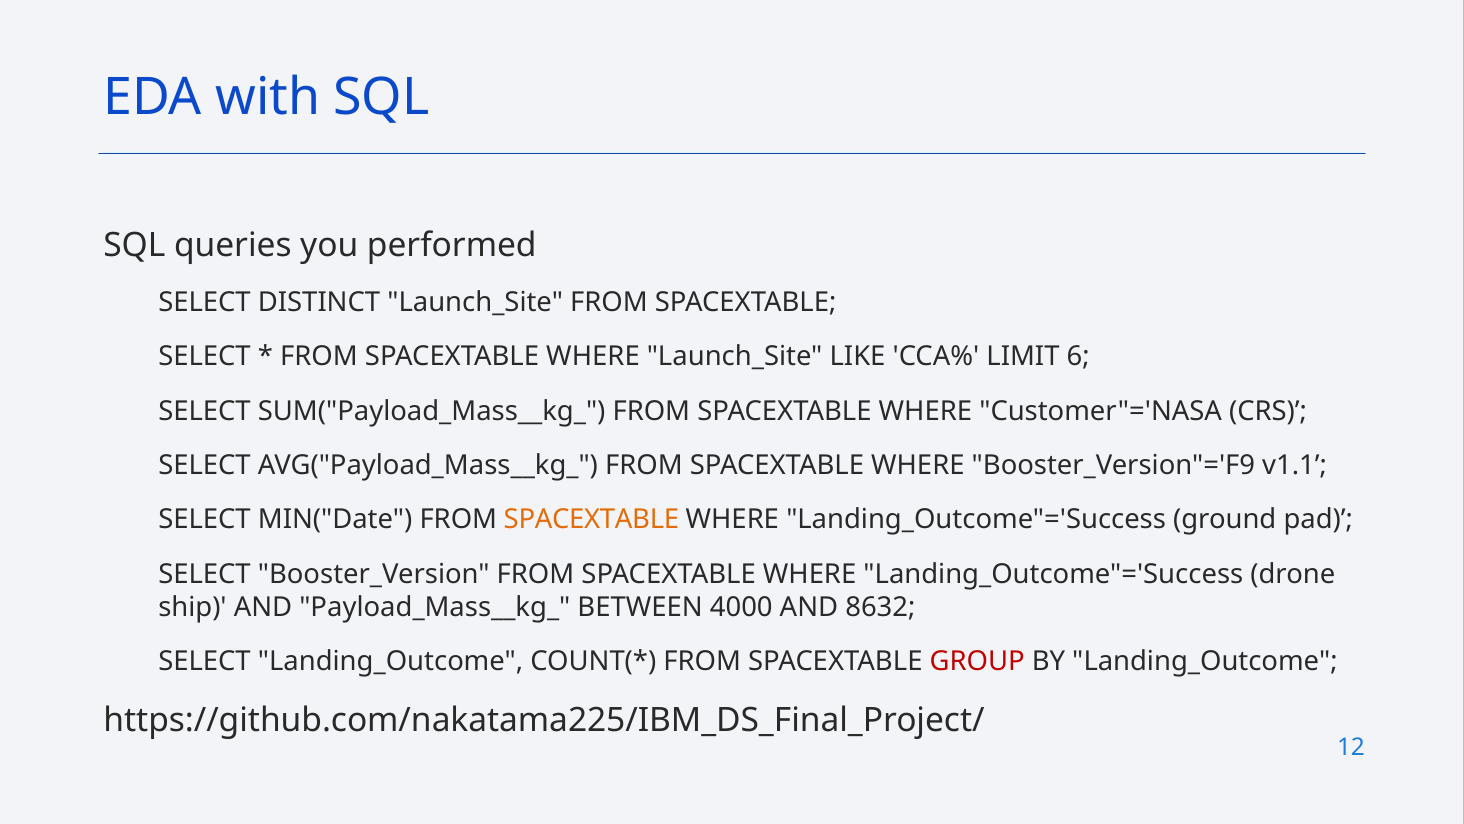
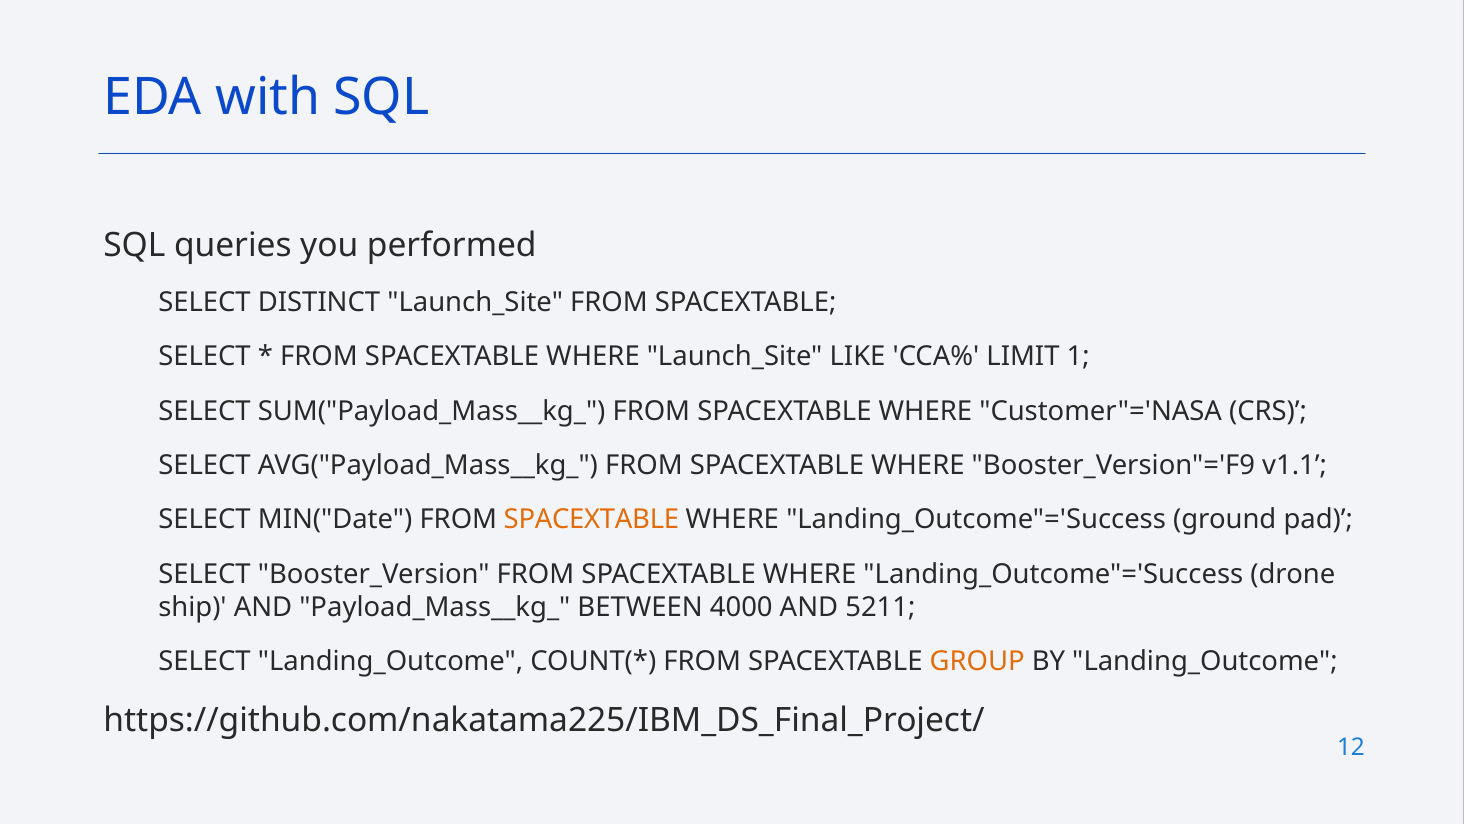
6: 6 -> 1 (1078, 357)
8632: 8632 -> 5211 (880, 607)
GROUP colour: red -> orange (977, 661)
